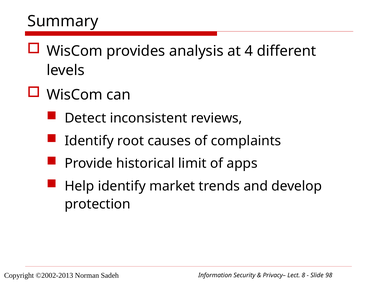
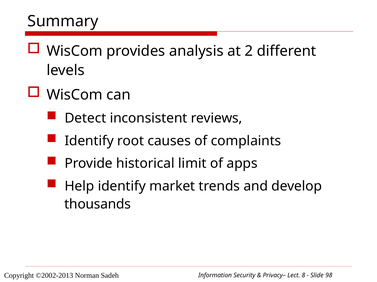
4: 4 -> 2 (249, 51)
protection: protection -> thousands (98, 205)
